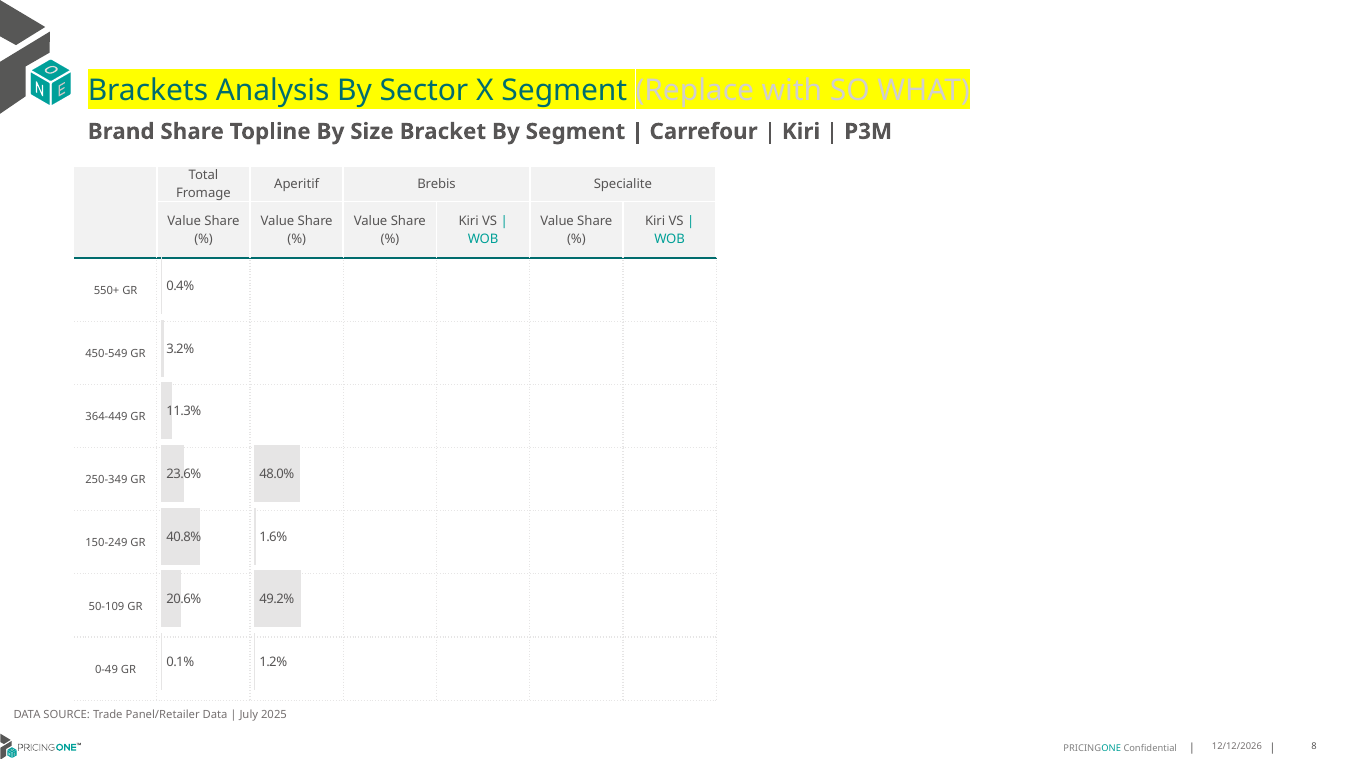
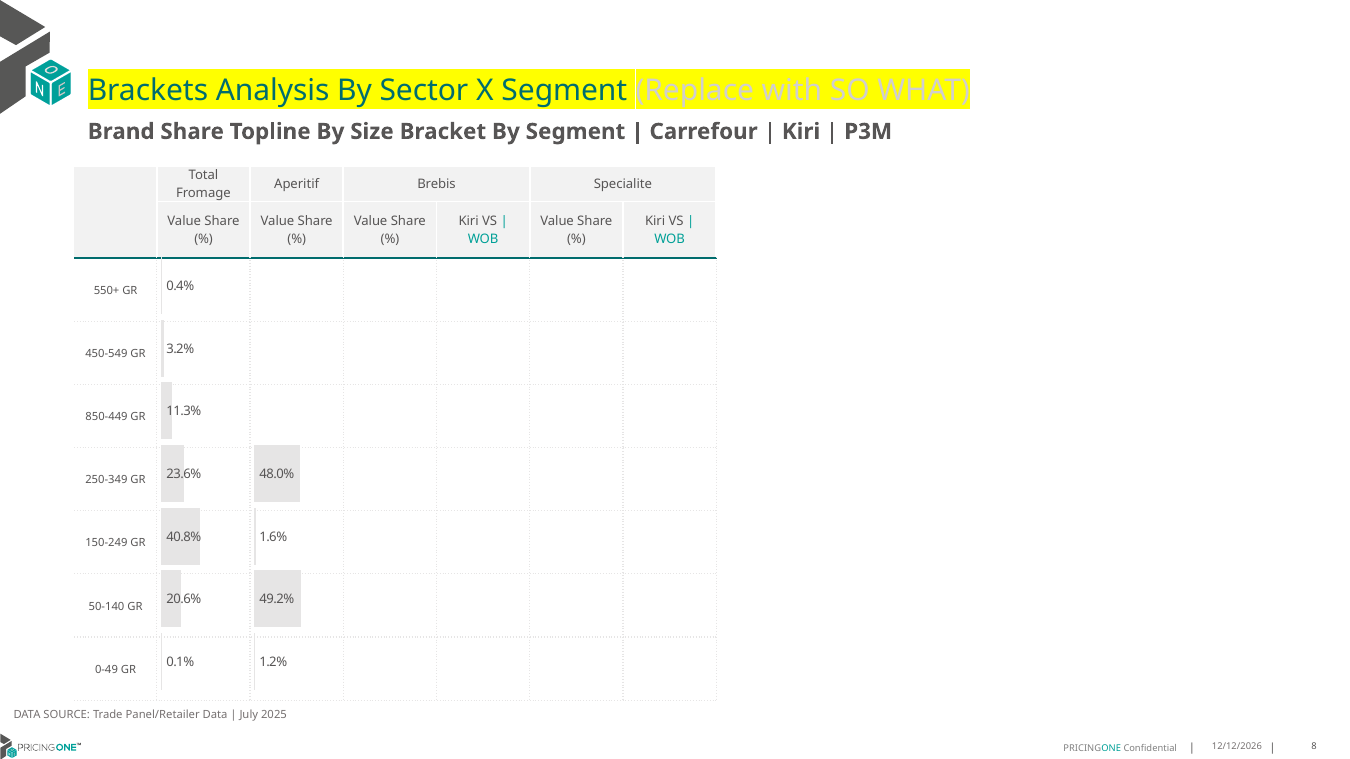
364-449: 364-449 -> 850-449 (107, 417)
50-109: 50-109 -> 50-140 (107, 607)
